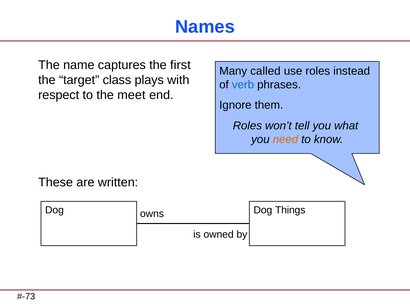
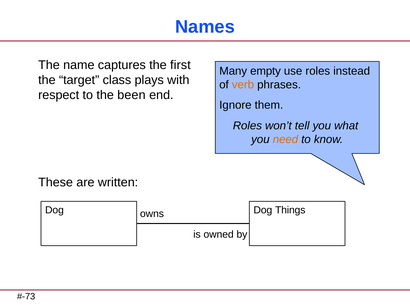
called: called -> empty (266, 71)
verb colour: blue -> orange (243, 85)
meet: meet -> been (131, 95)
